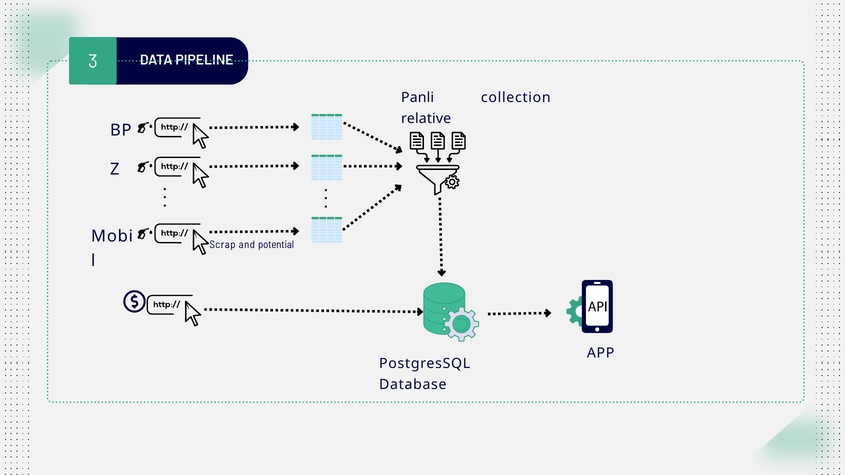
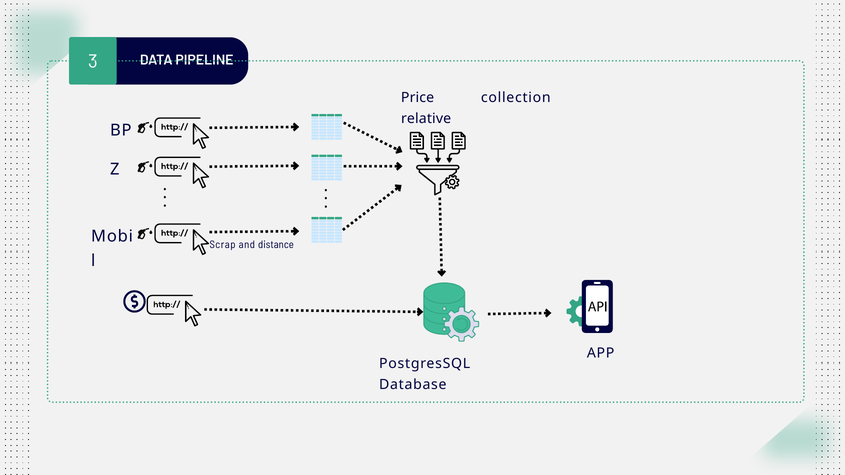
Panli: Panli -> Price (418, 97)
potential: potential -> distance (276, 245)
